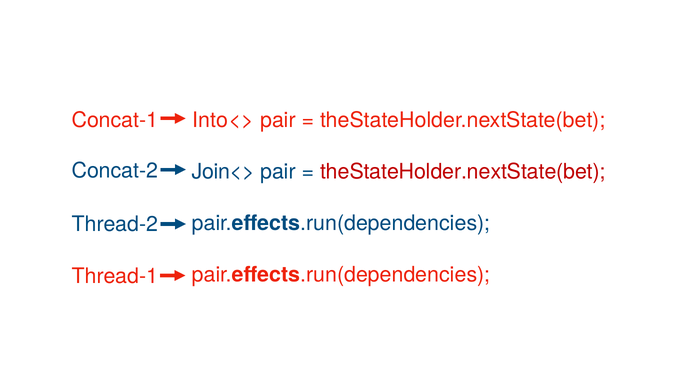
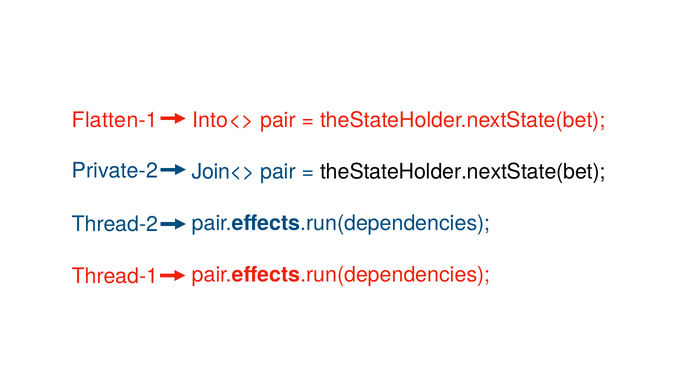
Concat-1: Concat-1 -> Flatten-1 (115, 120)
Concat-2: Concat-2 -> Private-2 (115, 170)
theStateHolder.nextState(bet colour: red -> black (463, 172)
